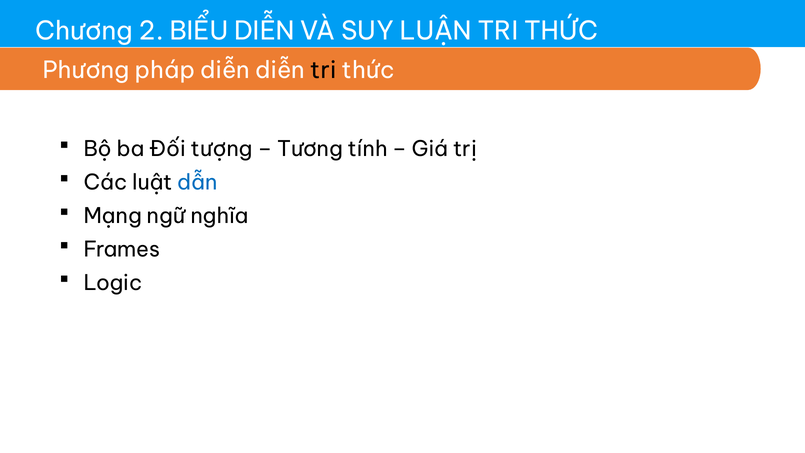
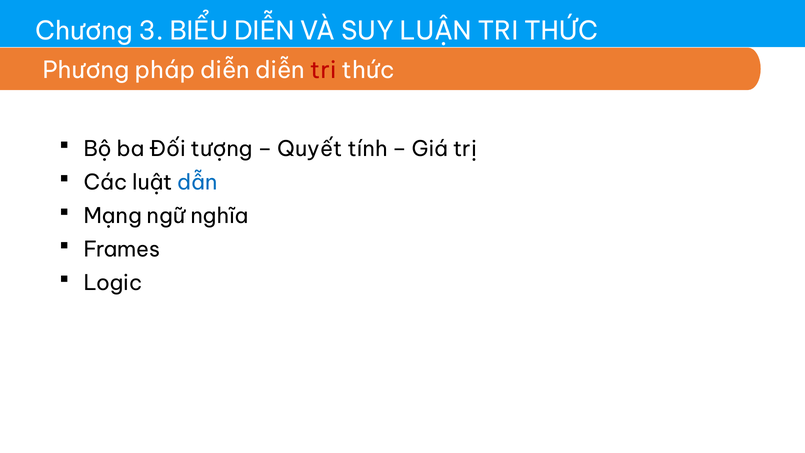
2: 2 -> 3 (151, 31)
tri colour: black -> red (323, 70)
Tương: Tương -> Quyết (310, 149)
